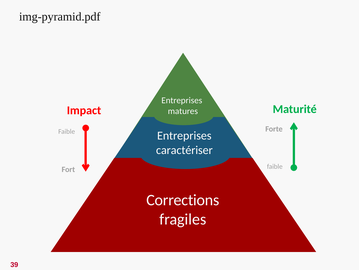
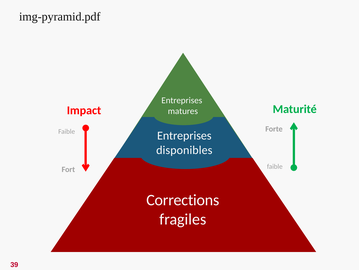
caractériser: caractériser -> disponibles (184, 150)
